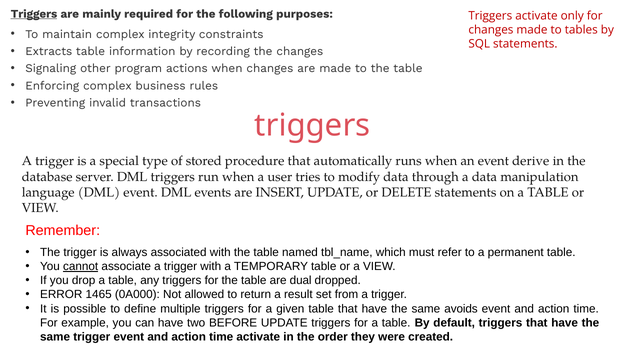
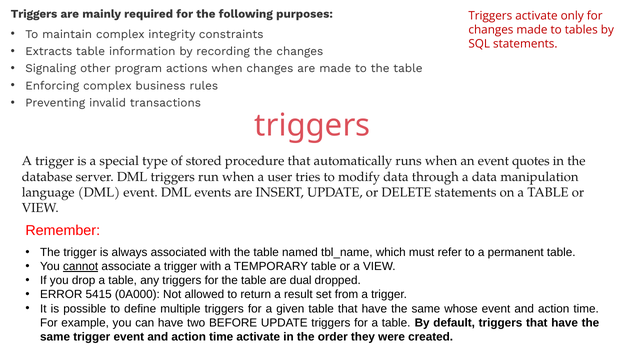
Triggers underline: present -> none (34, 14)
derive: derive -> quotes (531, 161)
1465: 1465 -> 5415 (99, 294)
avoids: avoids -> whose (461, 308)
